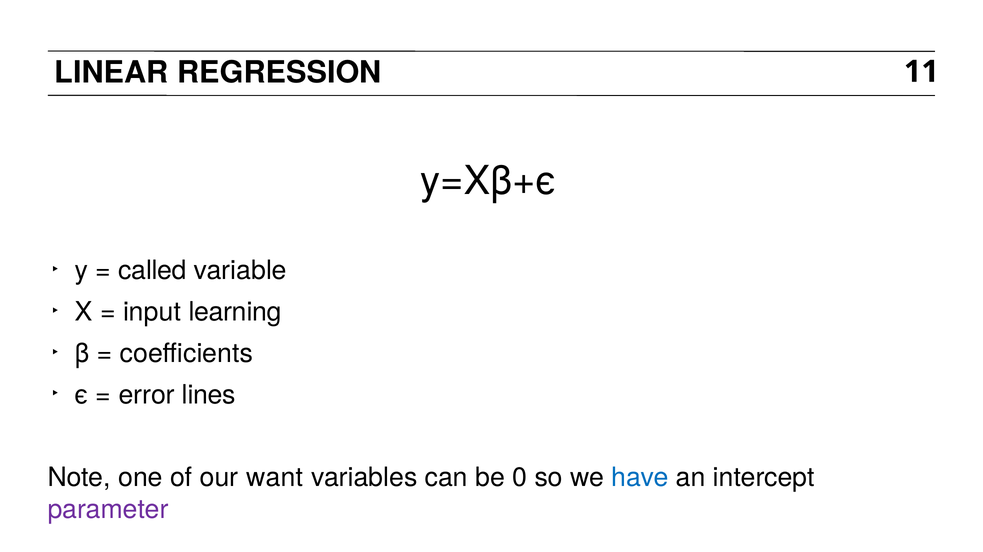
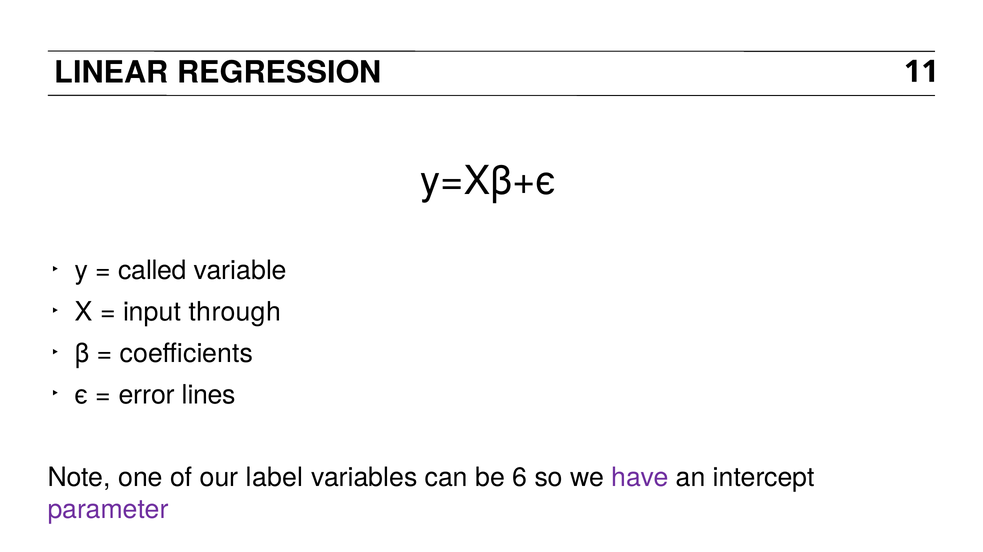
learning: learning -> through (235, 312)
want: want -> label (275, 477)
0: 0 -> 6 (520, 477)
have colour: blue -> purple (640, 477)
